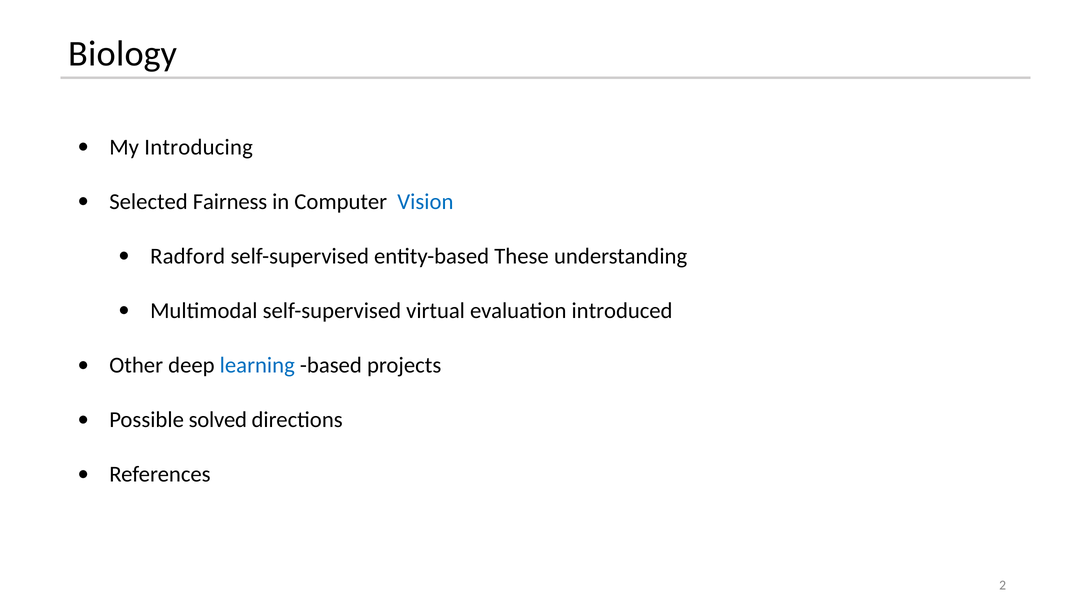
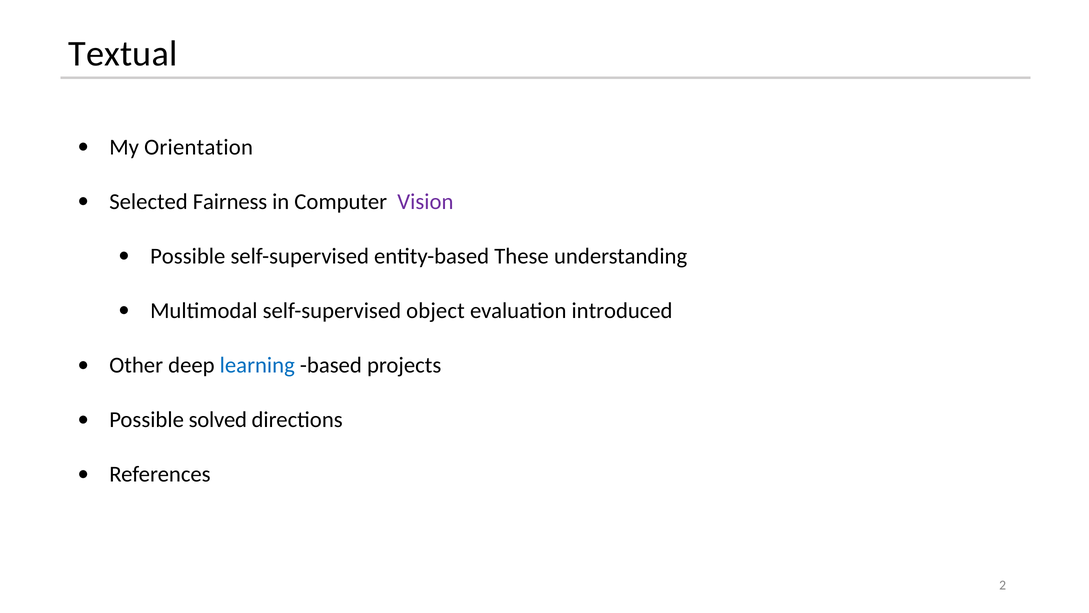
Biology: Biology -> Textual (123, 54)
Introducing: Introducing -> Orientation (199, 147)
Vision colour: blue -> purple (425, 202)
Radford: Radford -> Possible (188, 256)
virtual: virtual -> object (435, 311)
